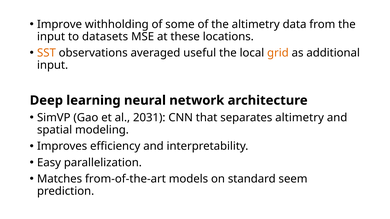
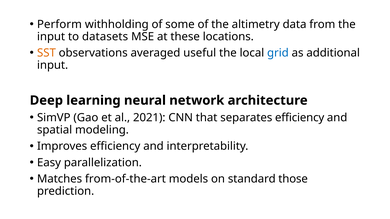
Improve: Improve -> Perform (59, 24)
grid colour: orange -> blue (278, 53)
2031: 2031 -> 2021 (149, 118)
separates altimetry: altimetry -> efficiency (300, 118)
seem: seem -> those (293, 179)
